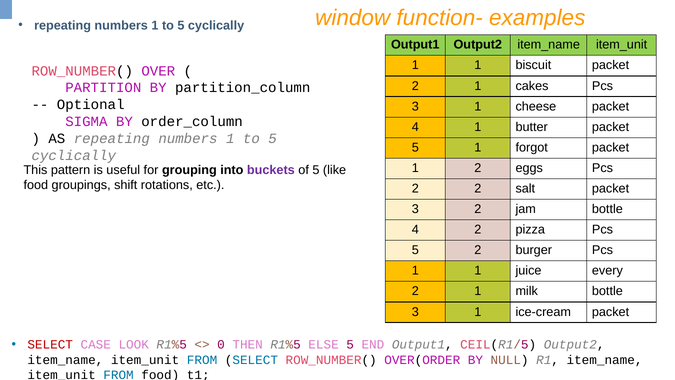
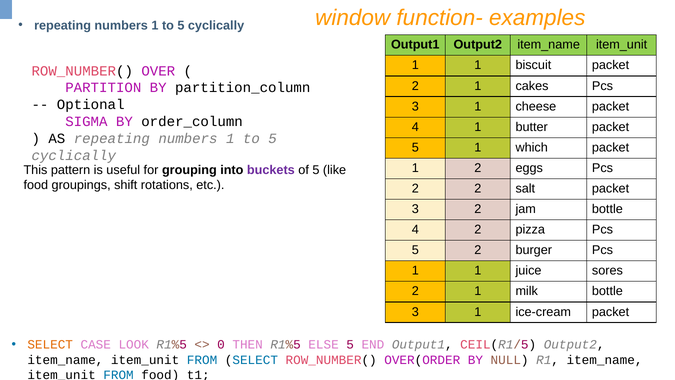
forgot: forgot -> which (532, 147)
every: every -> sores (607, 271)
SELECT colour: red -> orange (50, 344)
